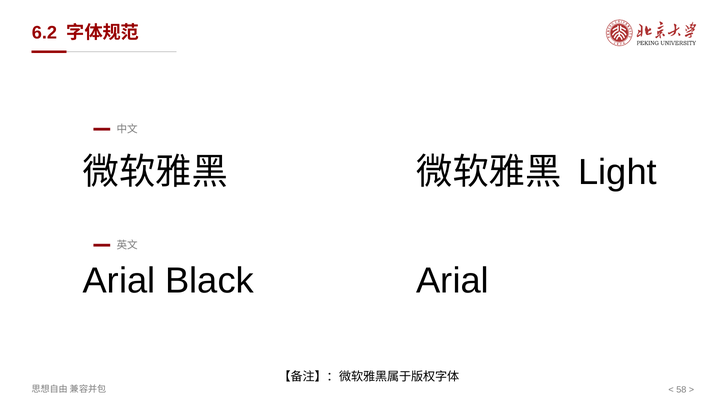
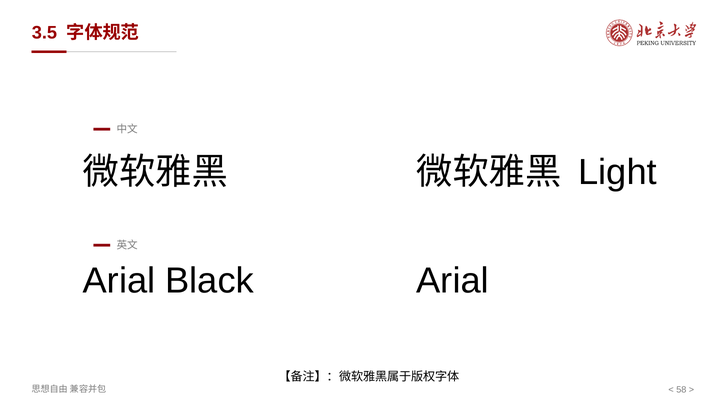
6.2: 6.2 -> 3.5 (44, 33)
